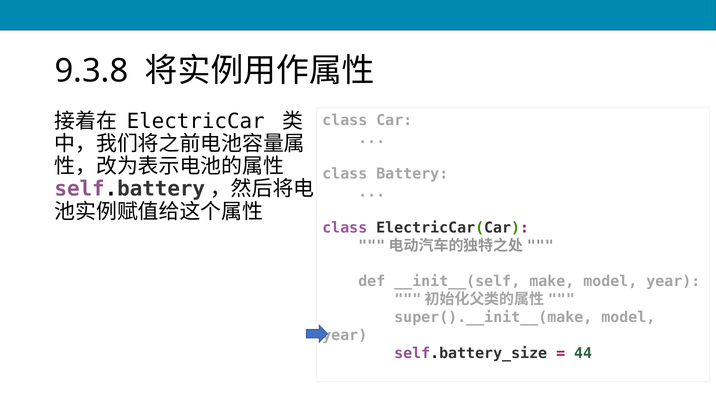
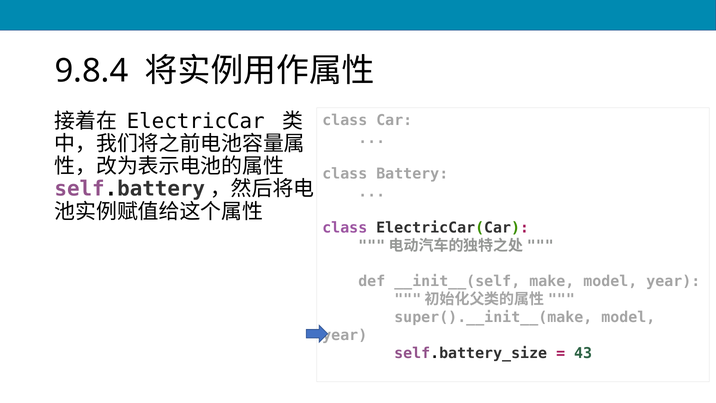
9.3.8: 9.3.8 -> 9.8.4 (92, 71)
44: 44 -> 43 (583, 353)
